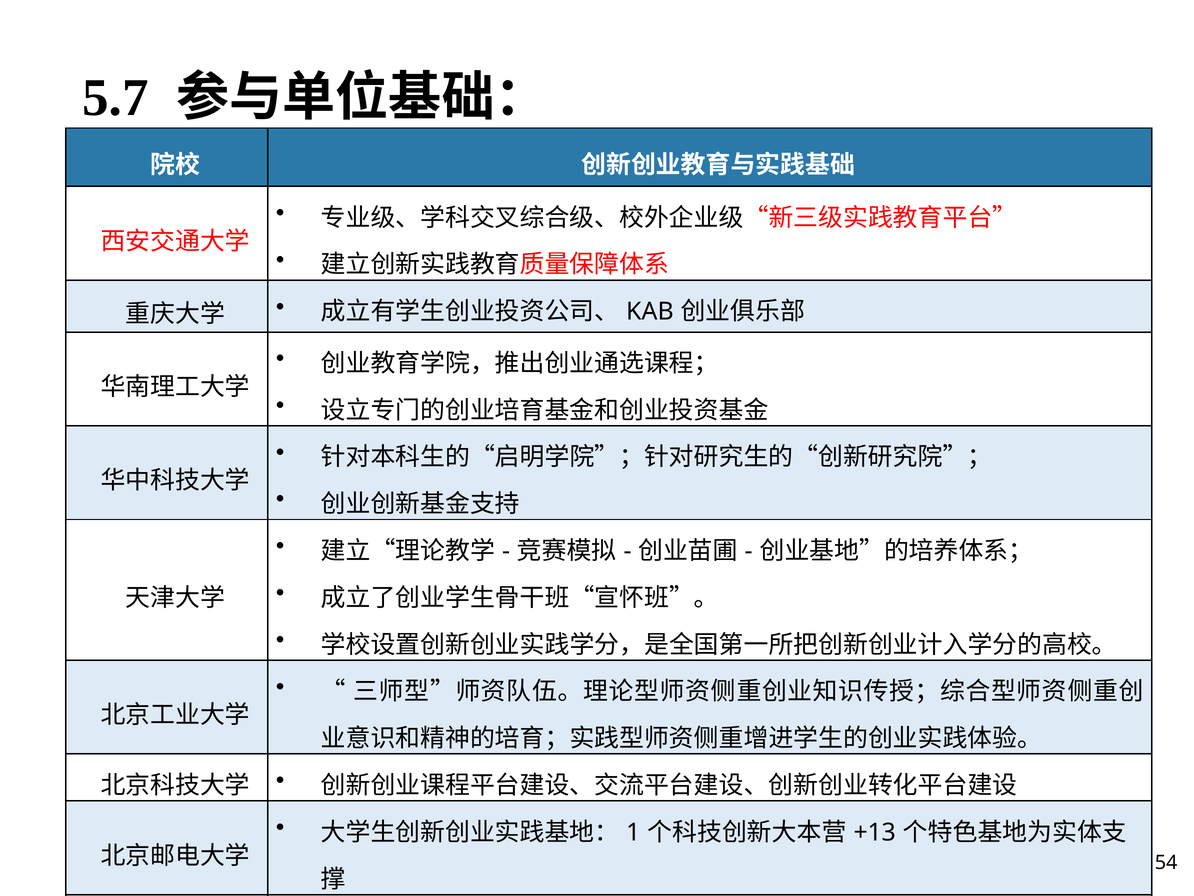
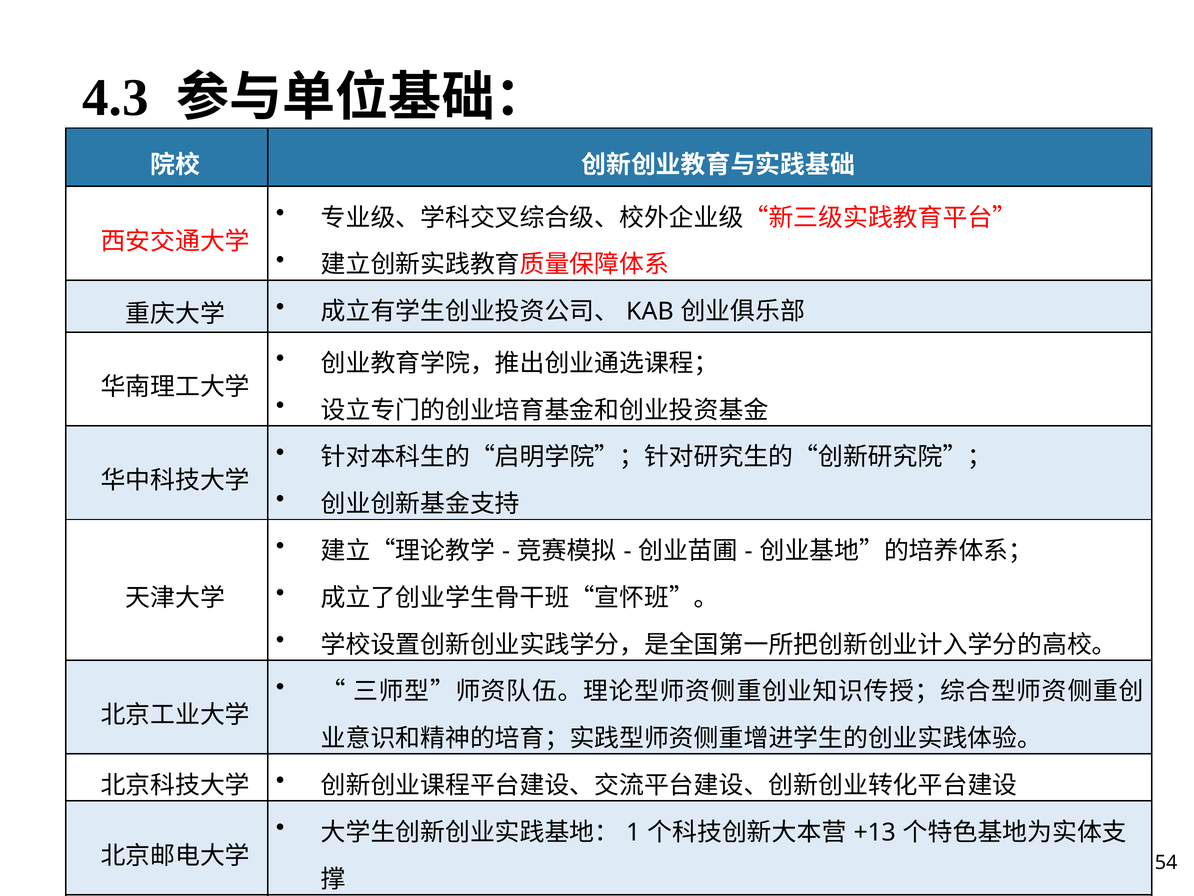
5.7: 5.7 -> 4.3 (116, 97)
